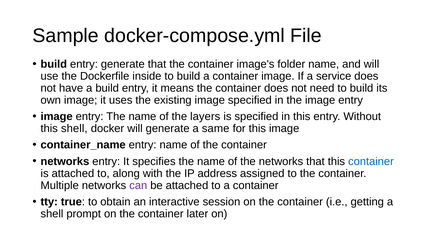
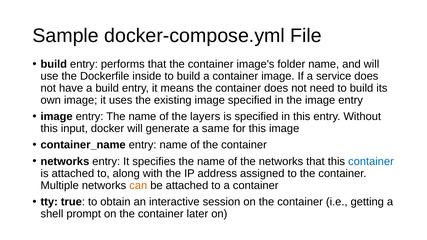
entry generate: generate -> performs (123, 64)
this shell: shell -> input (74, 129)
can colour: purple -> orange (138, 185)
